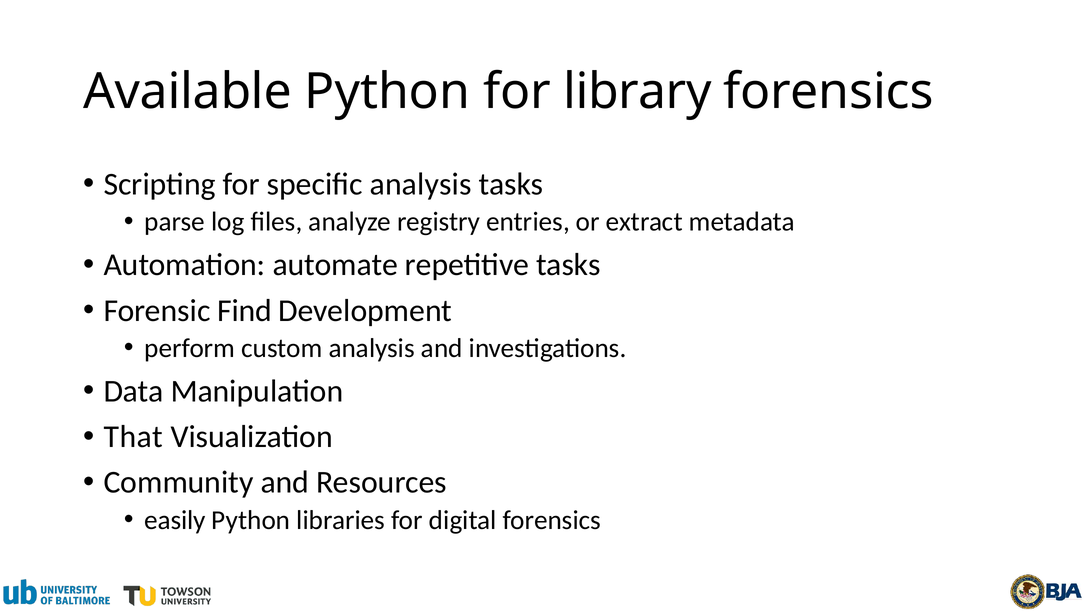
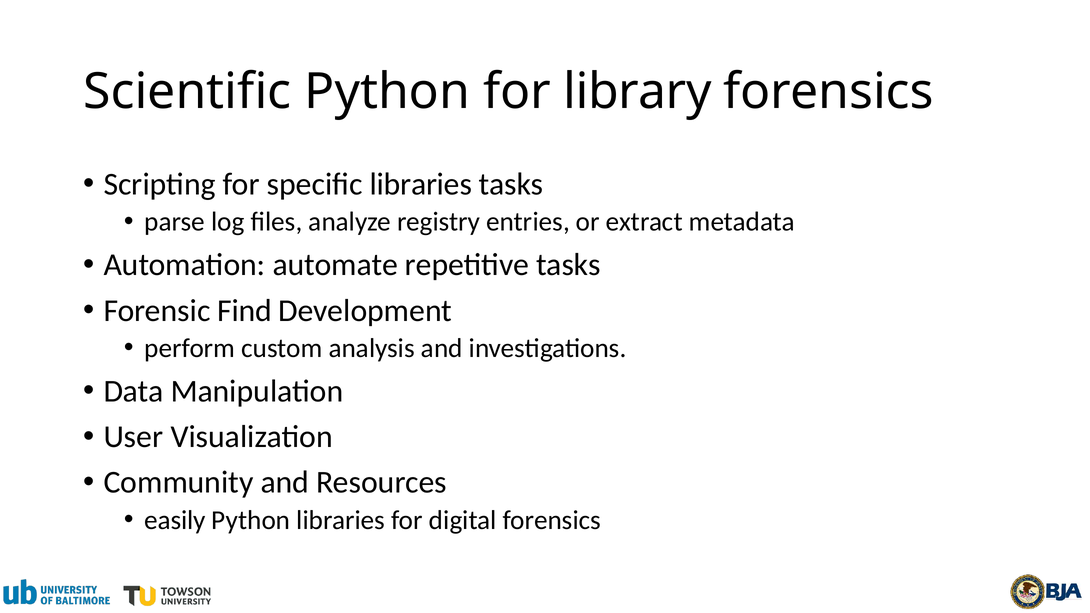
Available: Available -> Scientific (187, 92)
specific analysis: analysis -> libraries (421, 184)
That: That -> User (133, 437)
